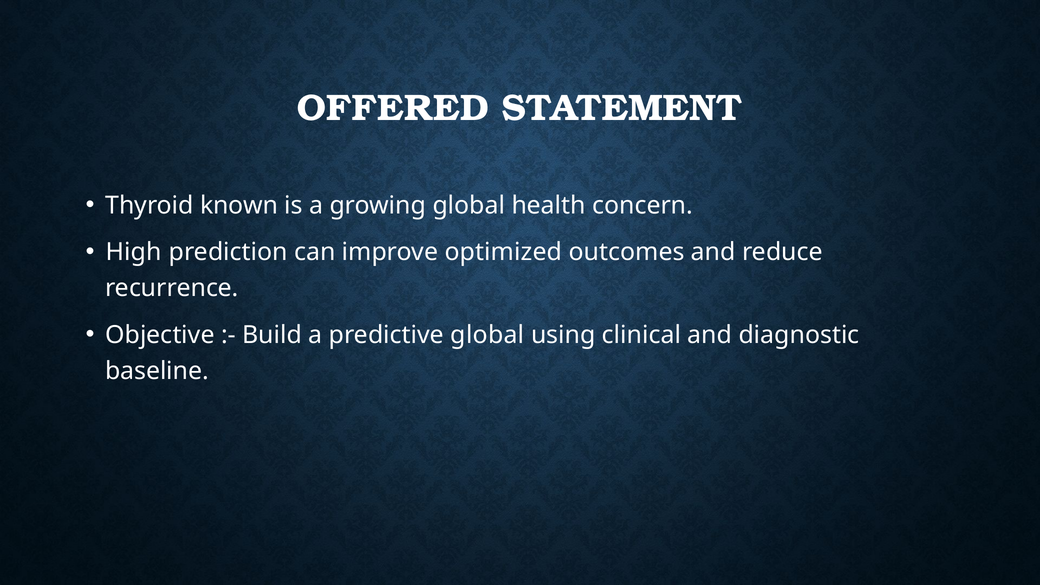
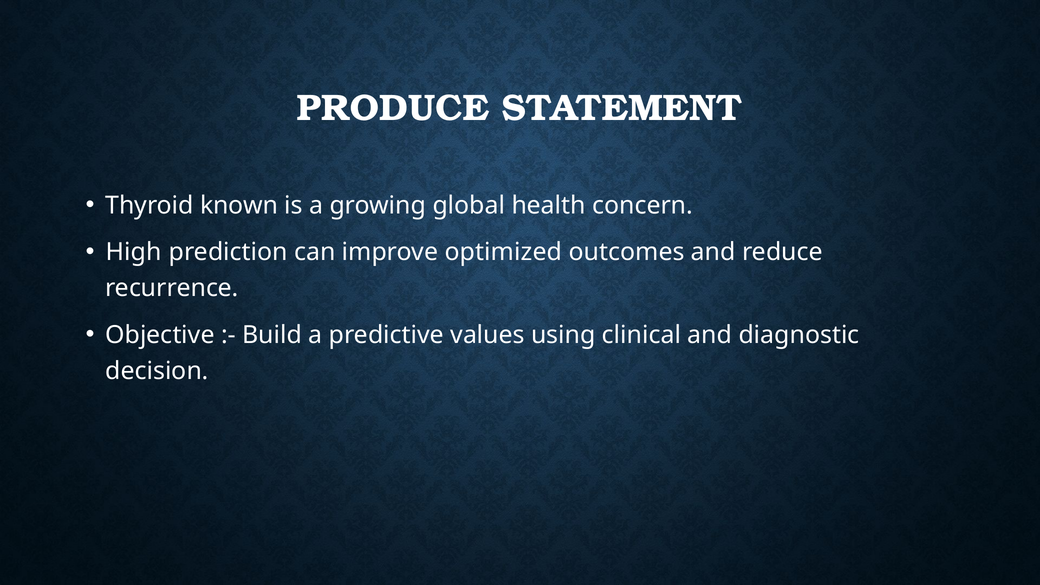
OFFERED: OFFERED -> PRODUCE (393, 108)
predictive global: global -> values (488, 335)
baseline: baseline -> decision (157, 371)
